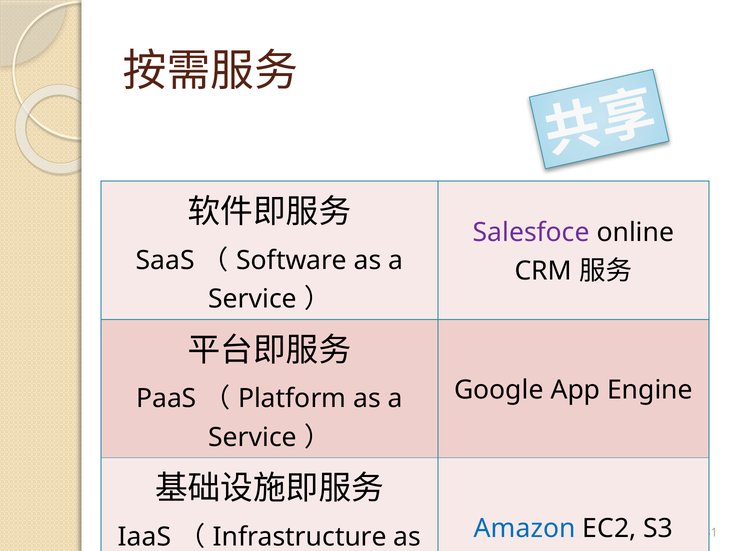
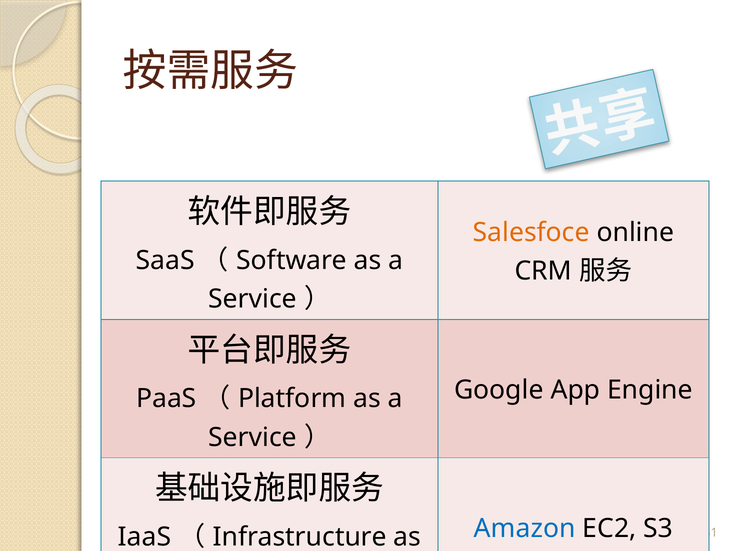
Salesfoce colour: purple -> orange (531, 233)
